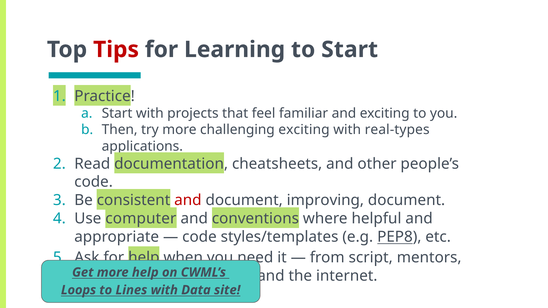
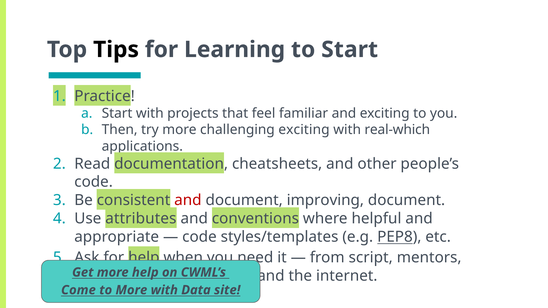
Tips colour: red -> black (116, 50)
real-types: real-types -> real-which (397, 130)
computer: computer -> attributes (141, 219)
Loops: Loops -> Come (78, 290)
to Lines: Lines -> More (131, 290)
